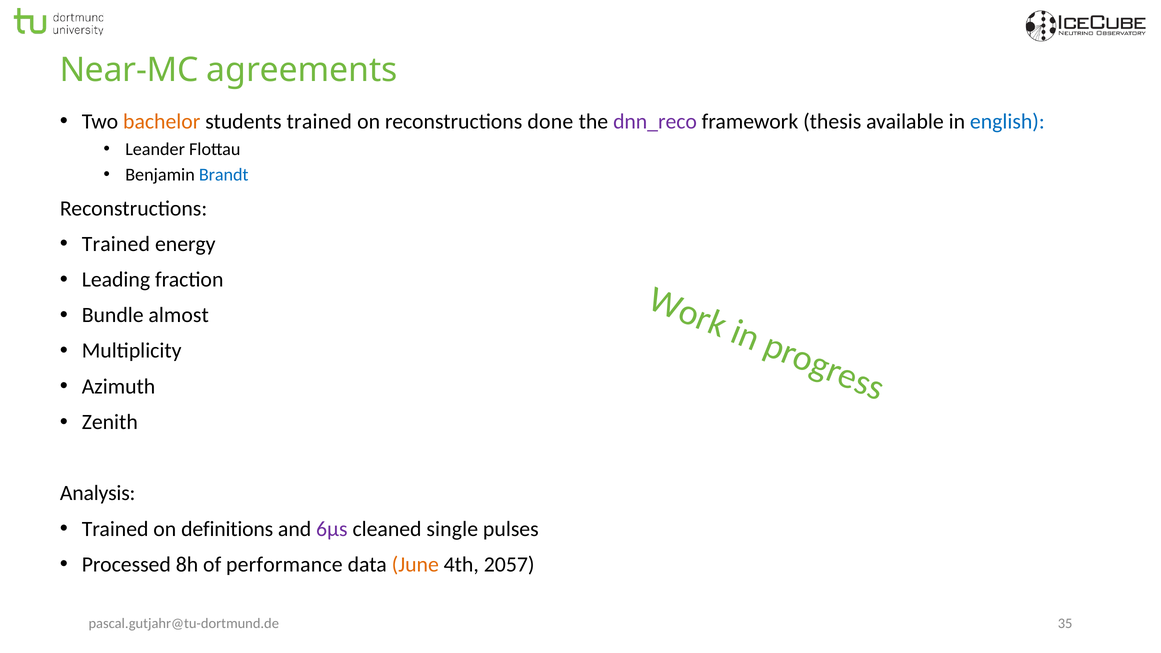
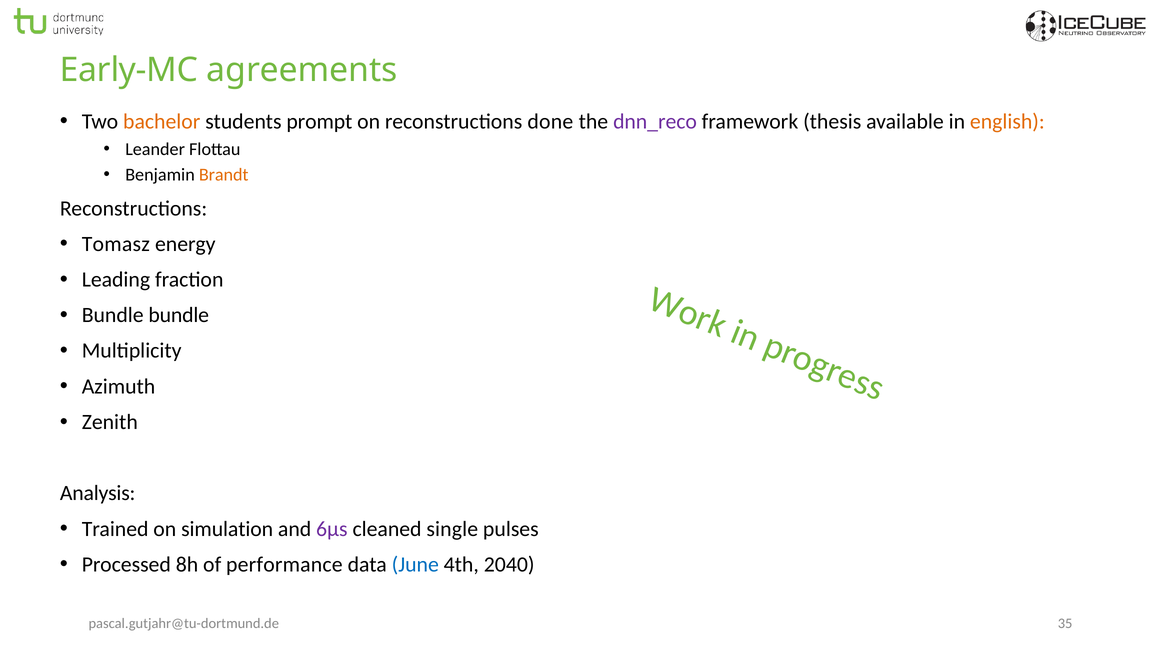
Near-MC: Near-MC -> Early-MC (129, 70)
students trained: trained -> prompt (319, 121)
english colour: blue -> orange (1007, 121)
Brandt colour: blue -> orange (224, 175)
Trained: Trained -> Tomasz (116, 244)
Bundle almost: almost -> bundle (179, 315)
definitions: definitions -> simulation (227, 529)
June colour: orange -> blue (415, 564)
2057: 2057 -> 2040 (509, 564)
